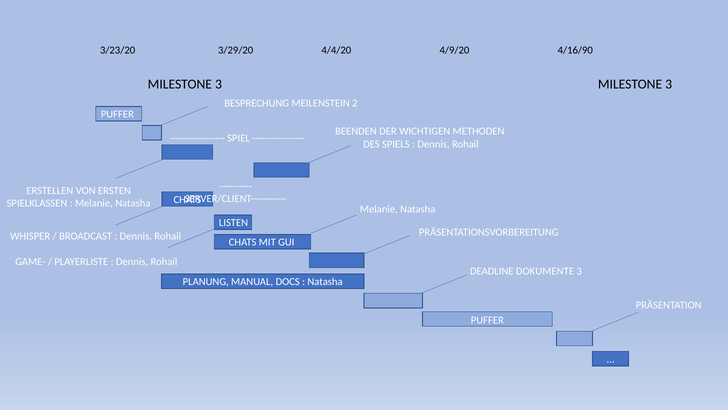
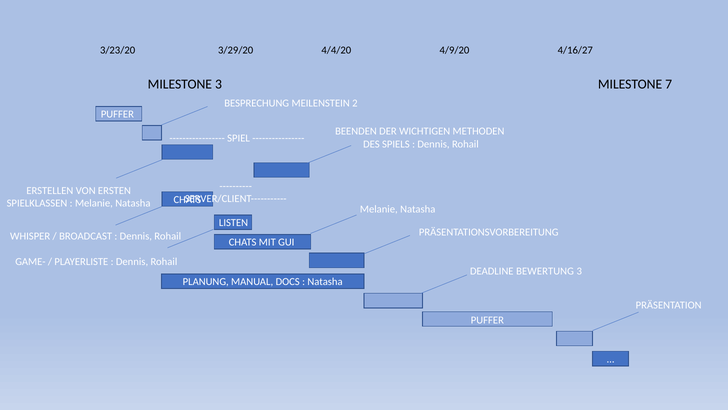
4/16/90: 4/16/90 -> 4/16/27 (575, 50)
3: 3 -> 7 (669, 84)
DOKUMENTE: DOKUMENTE -> BEWERTUNG (545, 271)
